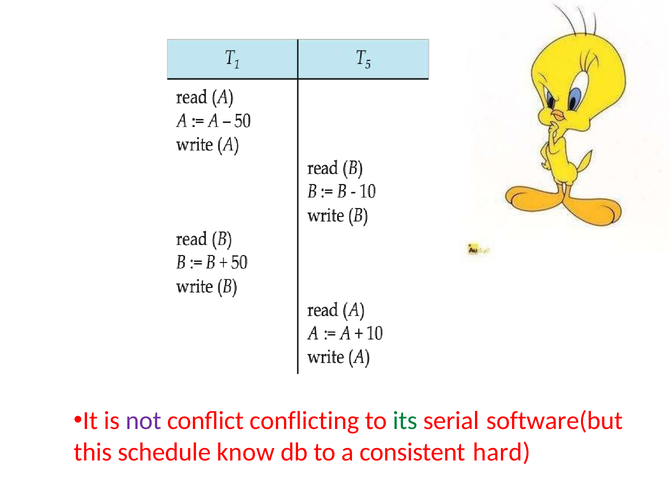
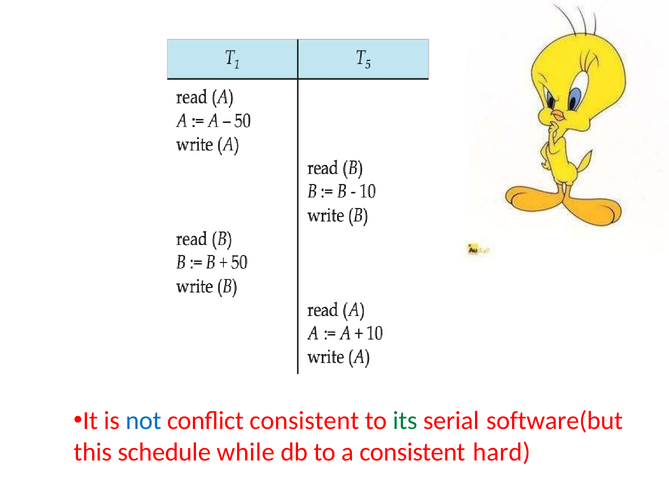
not colour: purple -> blue (143, 421)
conflict conflicting: conflicting -> consistent (304, 421)
know: know -> while (246, 452)
